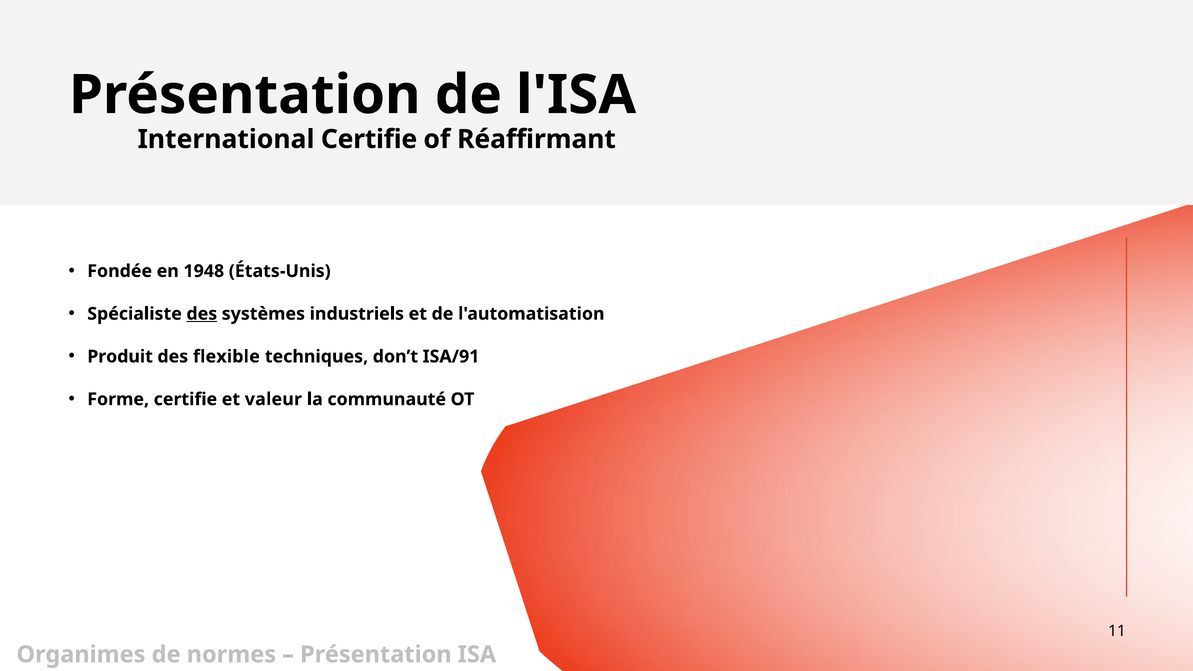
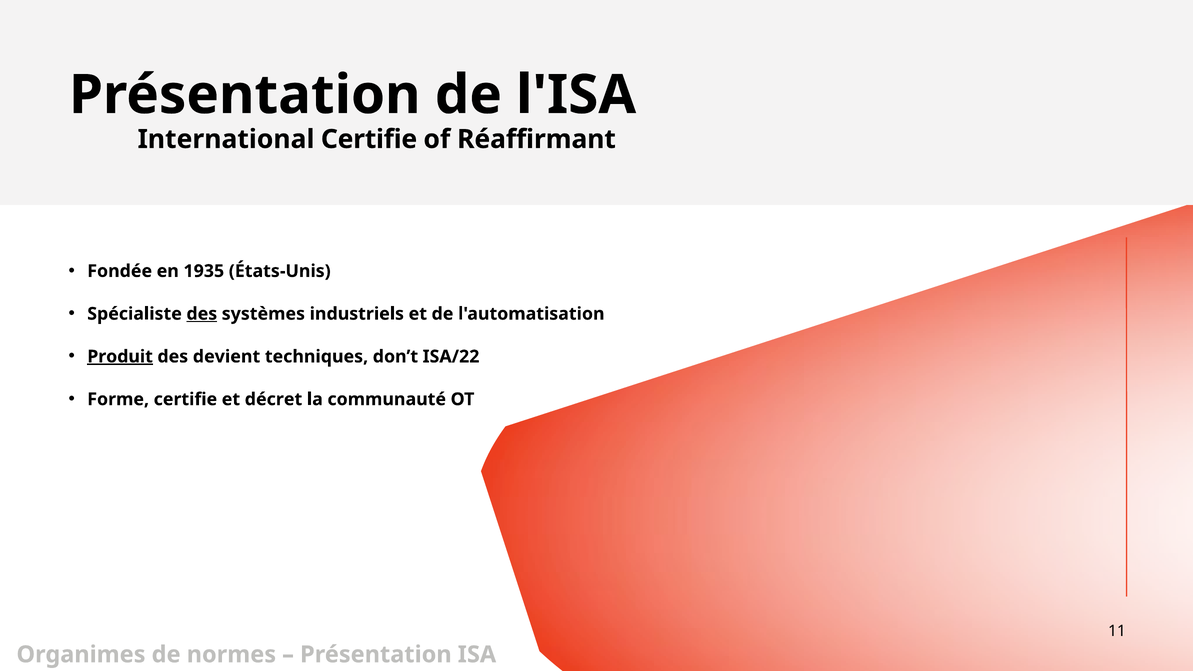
1948: 1948 -> 1935 (204, 271)
Produit underline: none -> present (120, 357)
flexible: flexible -> devient (227, 357)
ISA/91: ISA/91 -> ISA/22 (451, 357)
valeur: valeur -> décret (273, 399)
